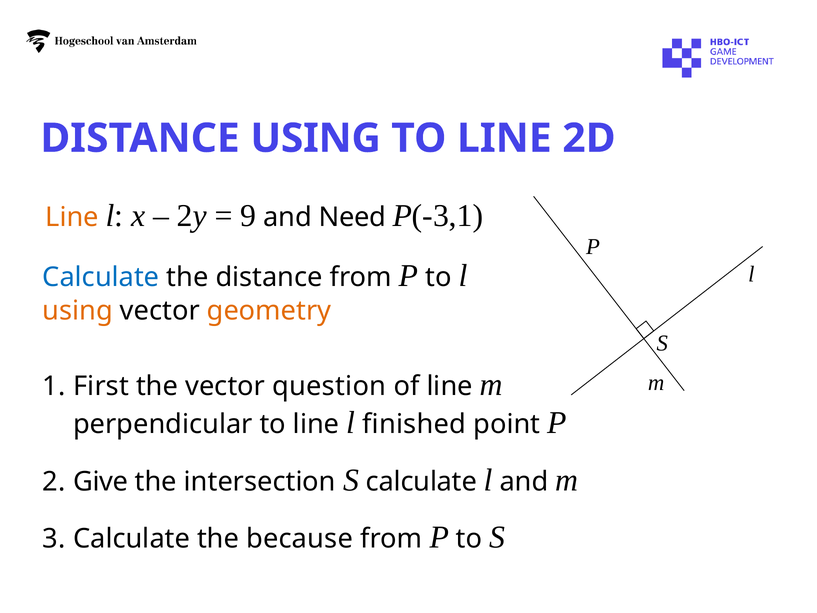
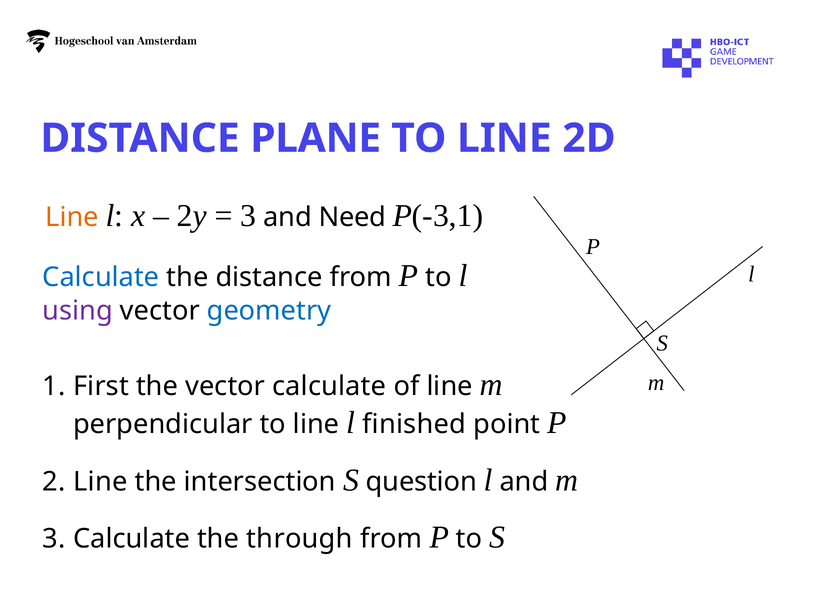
DISTANCE USING: USING -> PLANE (316, 138)
9: 9 -> 3 (248, 215)
using colour: orange -> purple (78, 311)
geometry colour: orange -> blue (269, 311)
vector question: question -> calculate (329, 386)
Give: Give -> Line (100, 481)
S calculate: calculate -> question (421, 481)
because: because -> through (300, 539)
